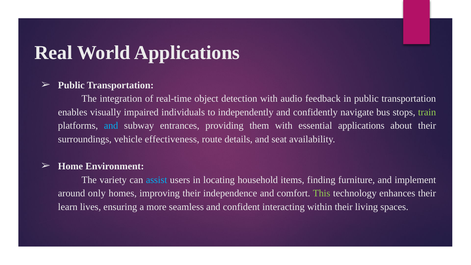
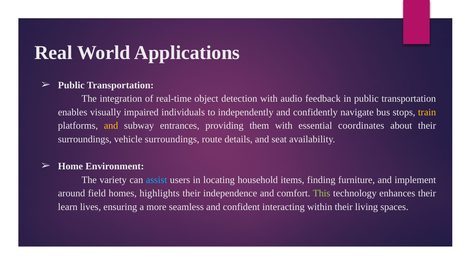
train colour: light green -> yellow (427, 112)
and colour: light blue -> yellow (111, 126)
essential applications: applications -> coordinates (361, 126)
vehicle effectiveness: effectiveness -> surroundings (172, 139)
only: only -> field (97, 193)
improving: improving -> highlights (160, 193)
